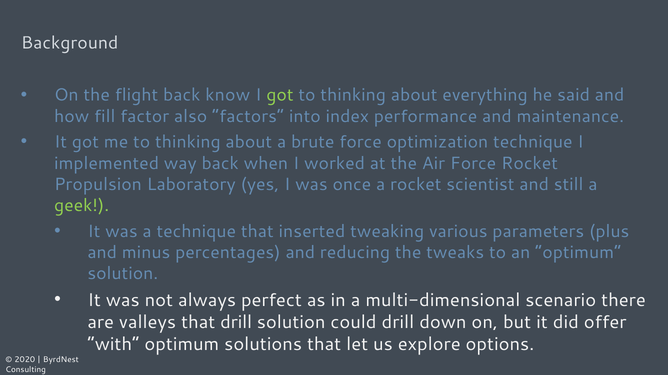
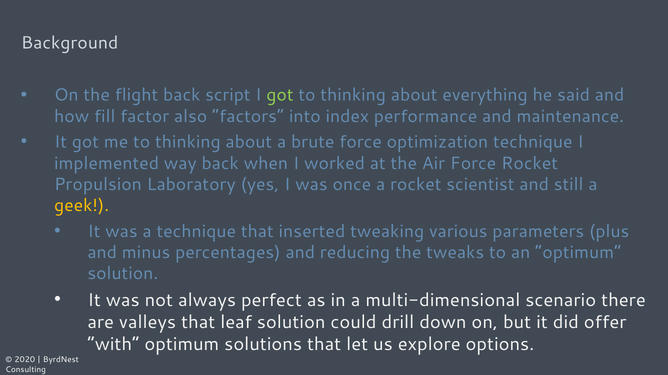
know: know -> script (228, 95)
geek colour: light green -> yellow (82, 206)
that drill: drill -> leaf (236, 323)
